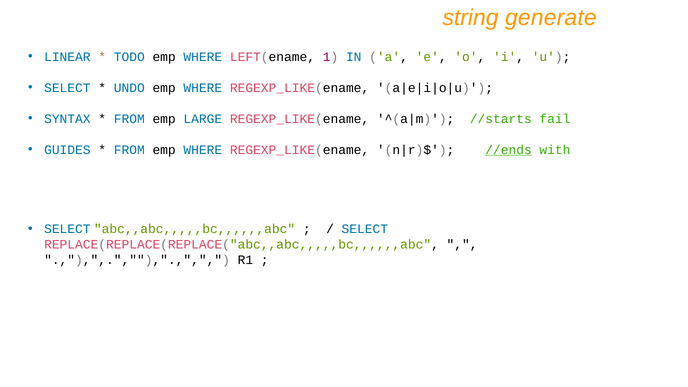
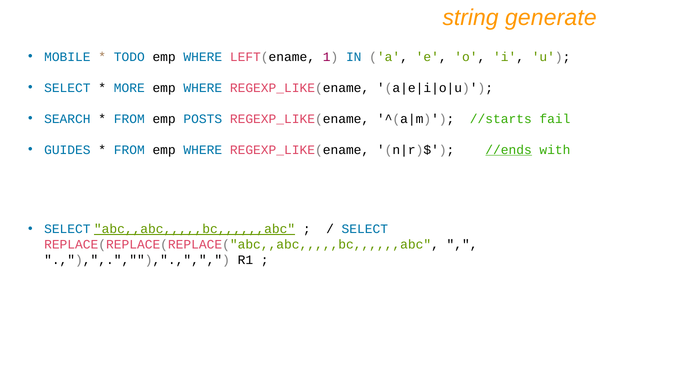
LINEAR: LINEAR -> MOBILE (67, 57)
UNDO: UNDO -> MORE (129, 88)
SYNTAX: SYNTAX -> SEARCH (67, 119)
LARGE: LARGE -> POSTS (203, 119)
abc,,abc,,,,,bc,,,,,,abc underline: none -> present (195, 229)
